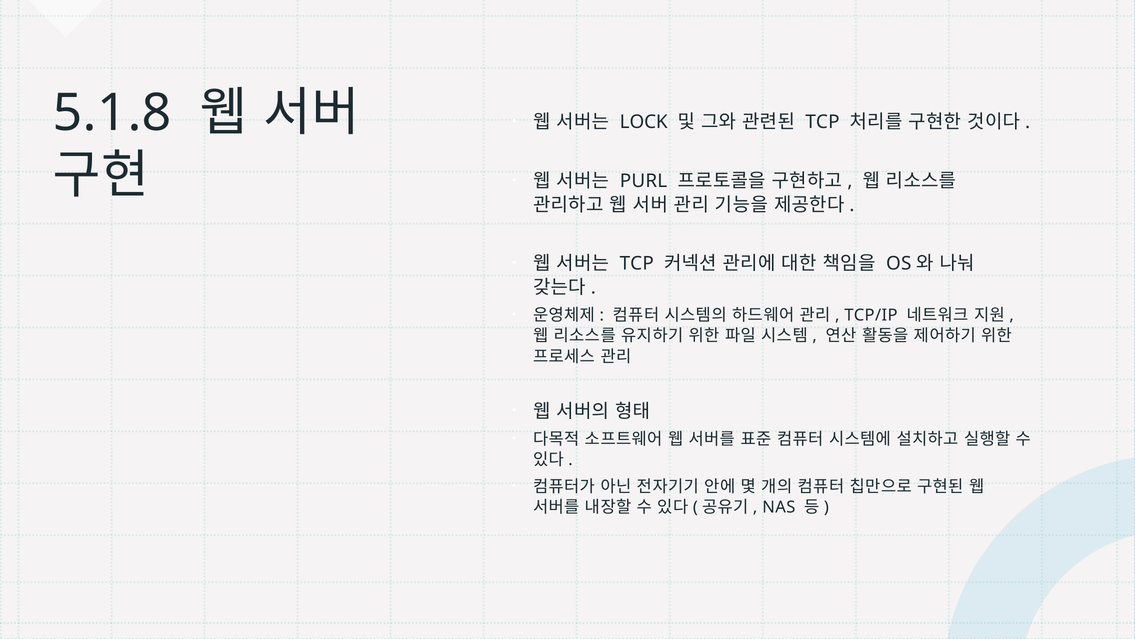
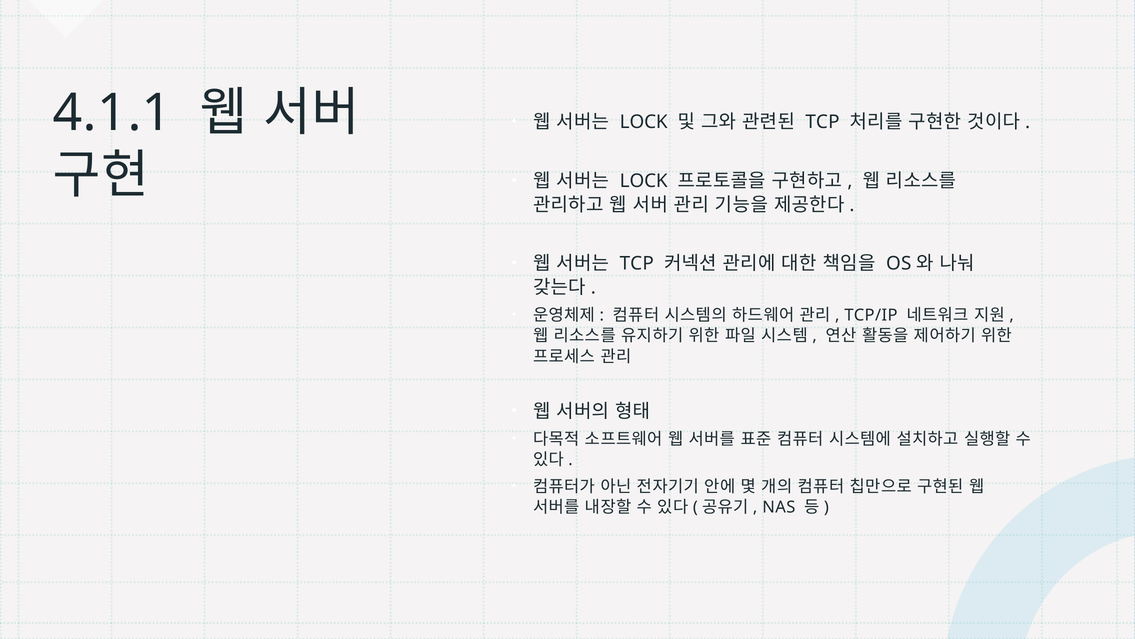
5.1.8: 5.1.8 -> 4.1.1 (112, 113)
PURL: PURL -> LOCK (644, 181)
